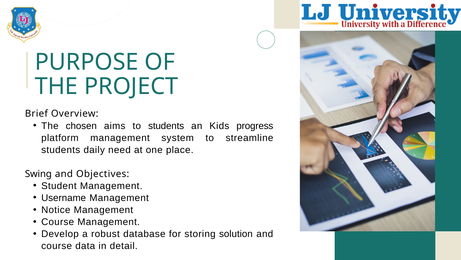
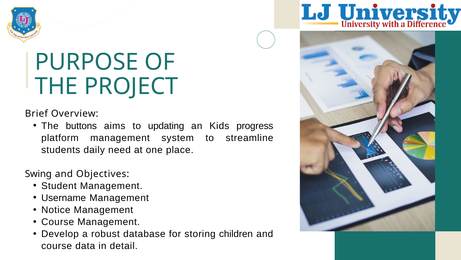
chosen: chosen -> buttons (81, 126)
to students: students -> updating (166, 126)
solution: solution -> children (236, 233)
